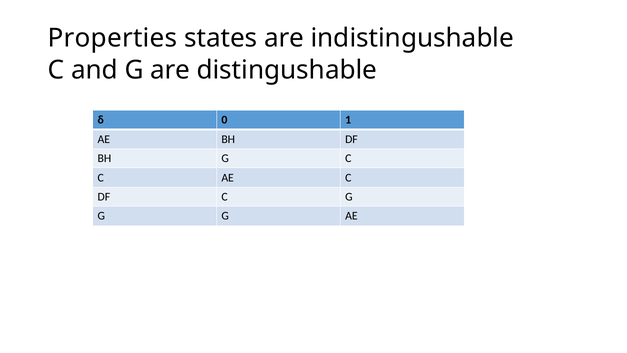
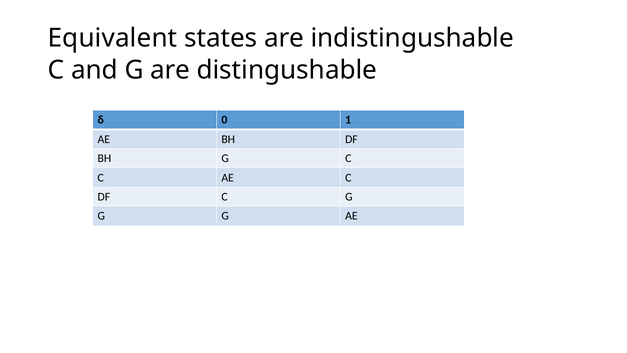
Properties: Properties -> Equivalent (113, 38)
